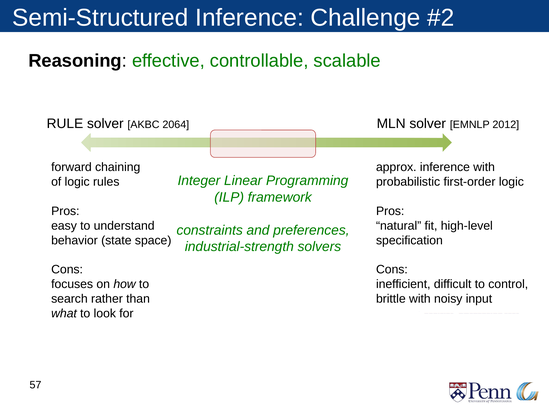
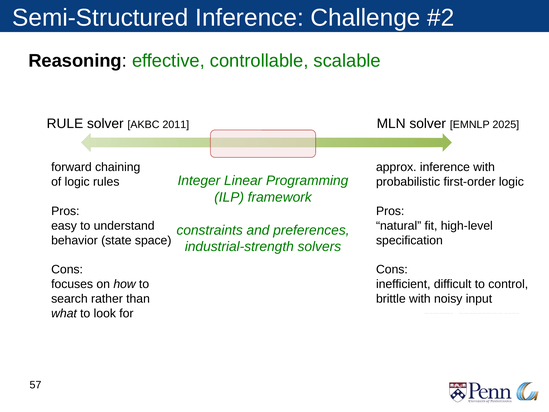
2064: 2064 -> 2011 (176, 125)
2012: 2012 -> 2025 (506, 125)
